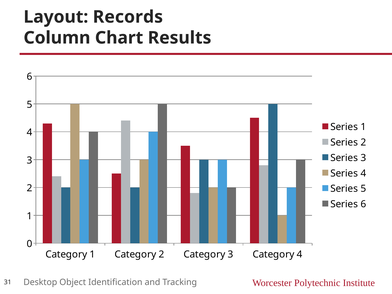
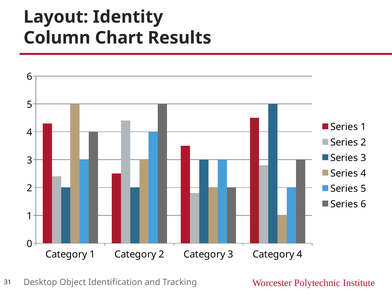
Records: Records -> Identity (128, 17)
